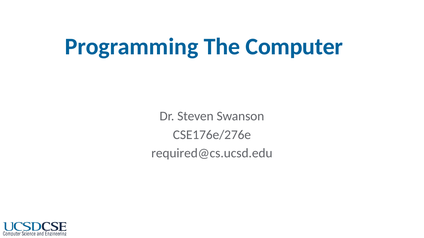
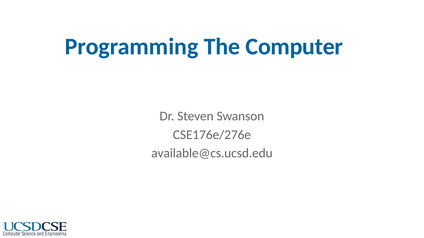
required@cs.ucsd.edu: required@cs.ucsd.edu -> available@cs.ucsd.edu (212, 154)
